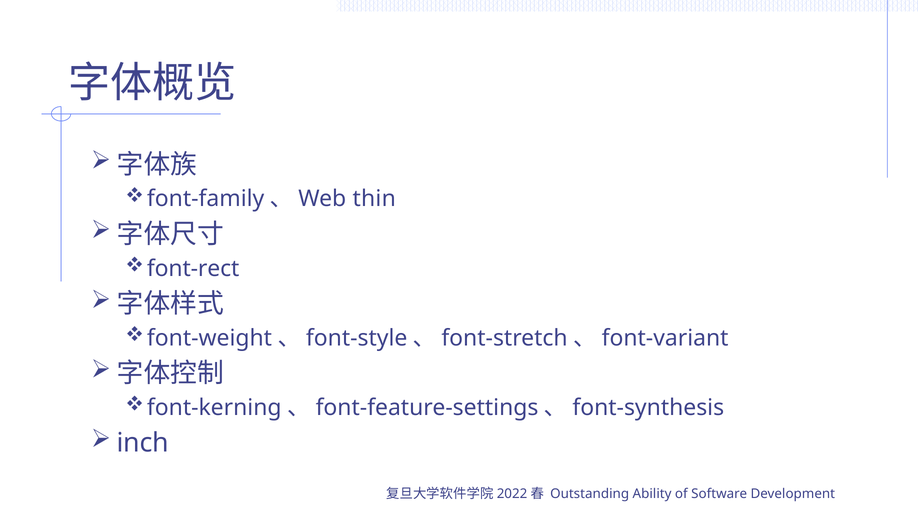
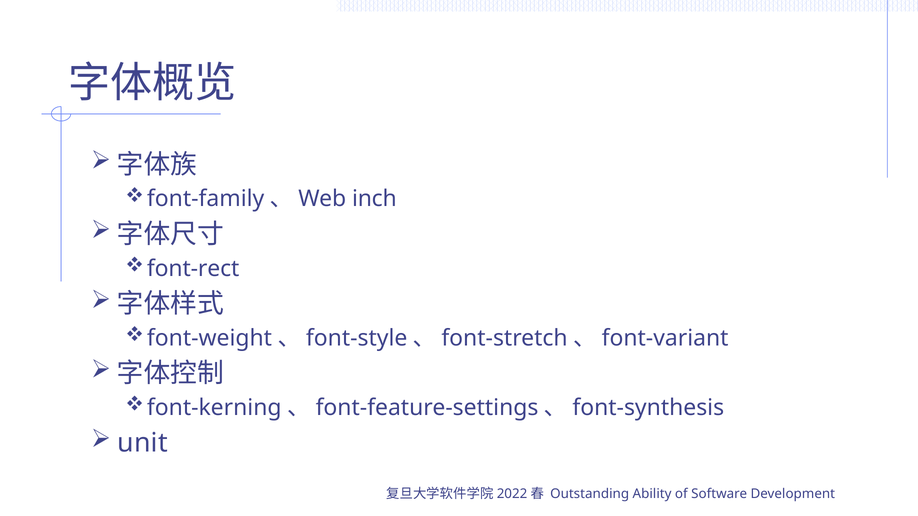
thin: thin -> inch (374, 199)
inch: inch -> unit (142, 443)
